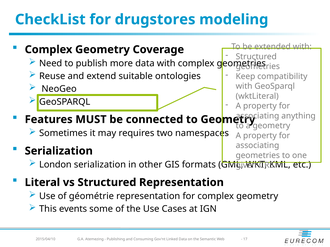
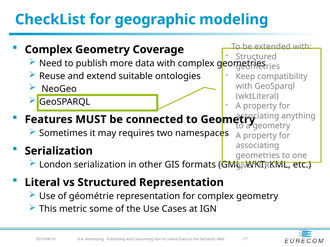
drugstores: drugstores -> geographic (155, 20)
events: events -> metric (73, 209)
